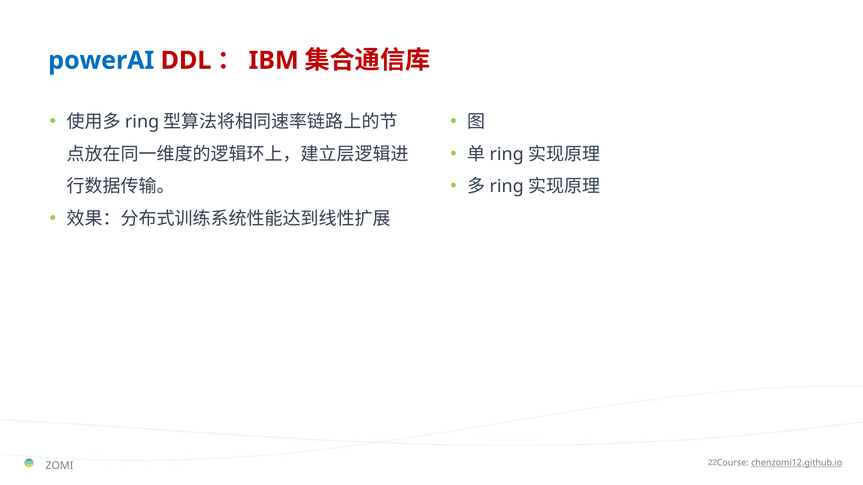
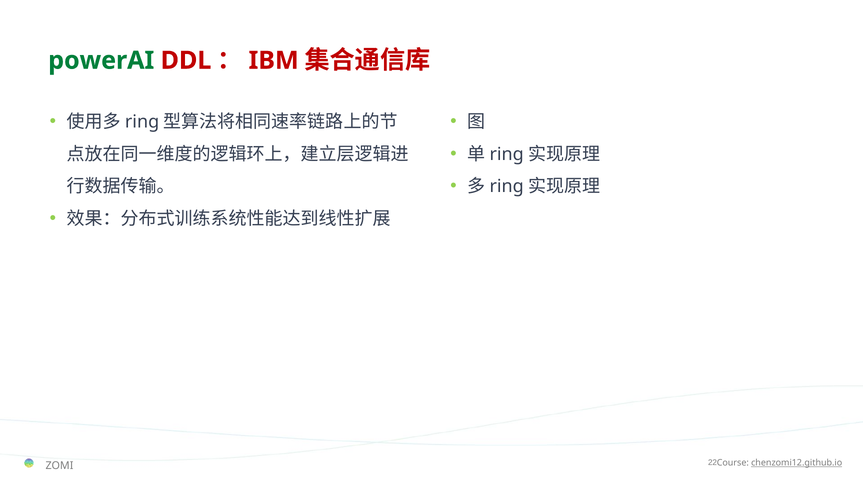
powerAI colour: blue -> green (101, 60)
